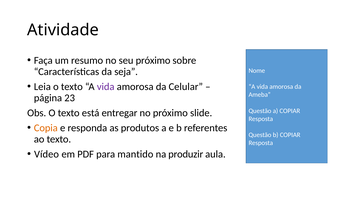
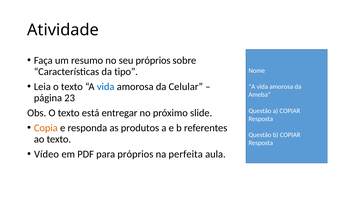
seu próximo: próximo -> próprios (153, 60)
seja: seja -> tipo (126, 72)
vida colour: purple -> blue (106, 87)
para mantido: mantido -> próprios (135, 154)
produzir: produzir -> perfeita (186, 154)
